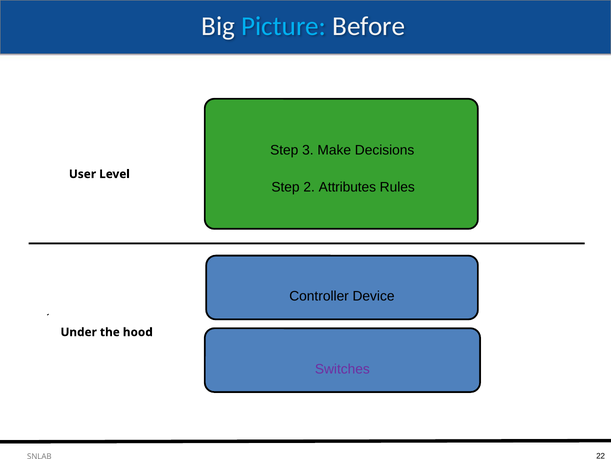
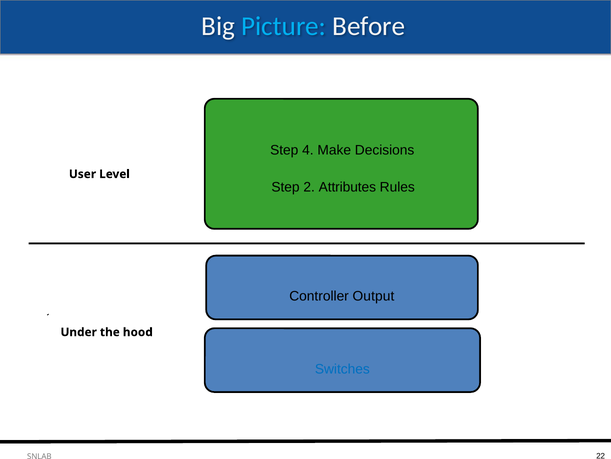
3: 3 -> 4 (308, 150)
Device: Device -> Output (373, 296)
Switches colour: purple -> blue (342, 369)
